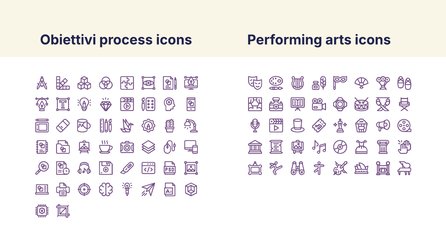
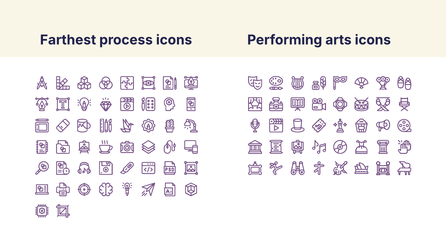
Obiettivi: Obiettivi -> Farthest (68, 40)
